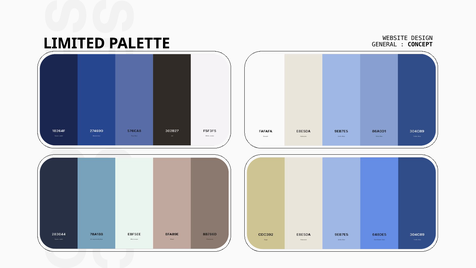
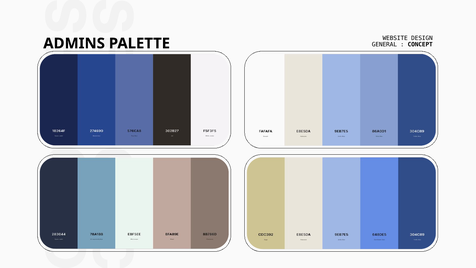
LIMITED: LIMITED -> ADMINS (74, 43)
